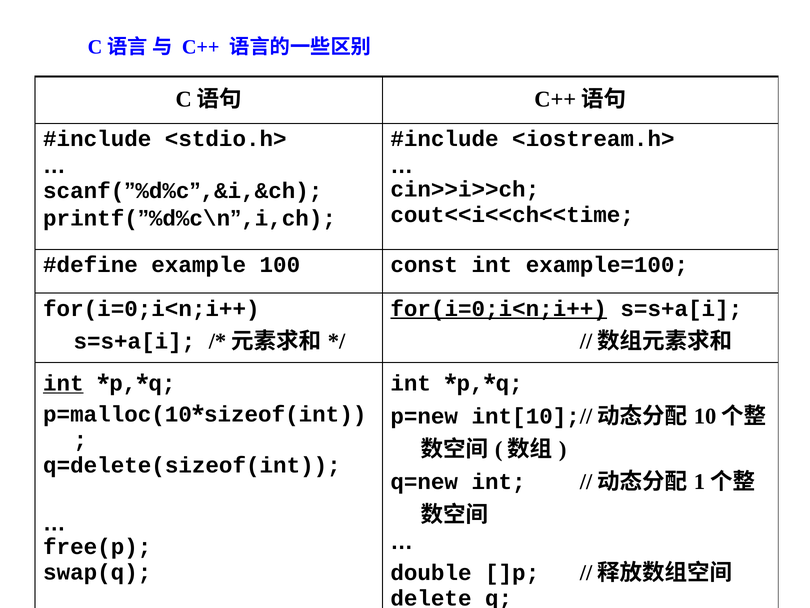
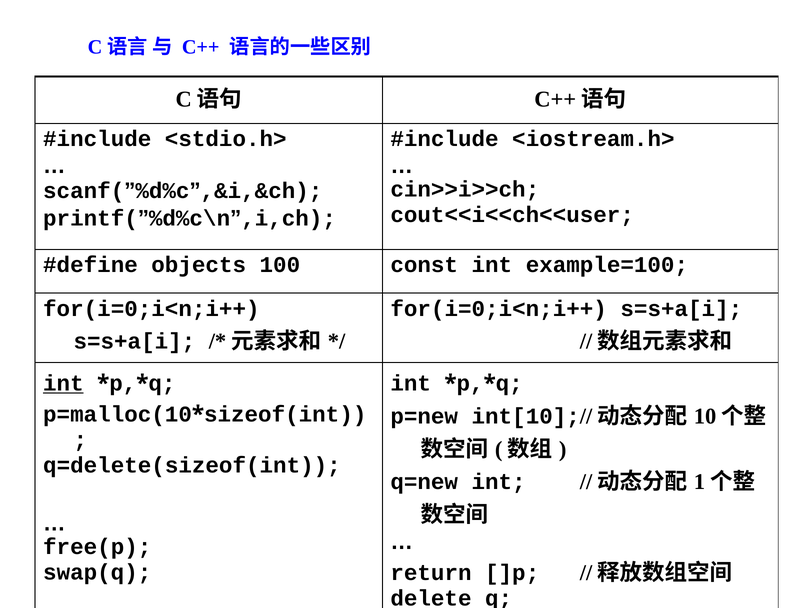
cout<<i<<ch<<time: cout<<i<<ch<<time -> cout<<i<<ch<<user (512, 215)
example: example -> objects (199, 265)
for(i=0;i<n;i++ underline: present -> none (499, 308)
double: double -> return (431, 572)
